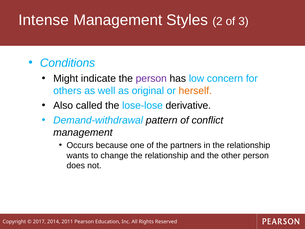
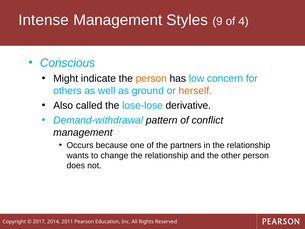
2: 2 -> 9 (217, 21)
3: 3 -> 4 (243, 21)
Conditions: Conditions -> Conscious (67, 63)
person colour: purple -> orange (151, 79)
original: original -> ground (148, 91)
